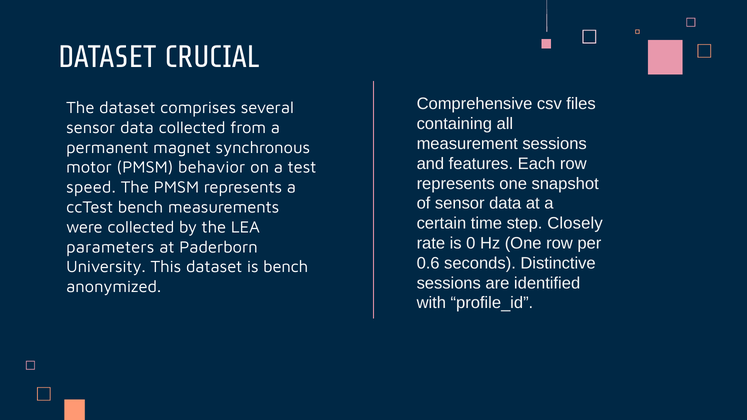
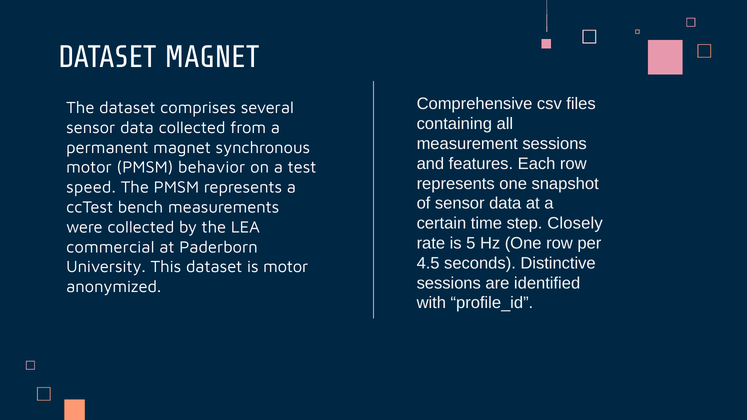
DATASET CRUCIAL: CRUCIAL -> MAGNET (212, 57)
0: 0 -> 5 (471, 243)
parameters: parameters -> commercial (110, 247)
0.6: 0.6 -> 4.5 (428, 263)
is bench: bench -> motor (286, 267)
